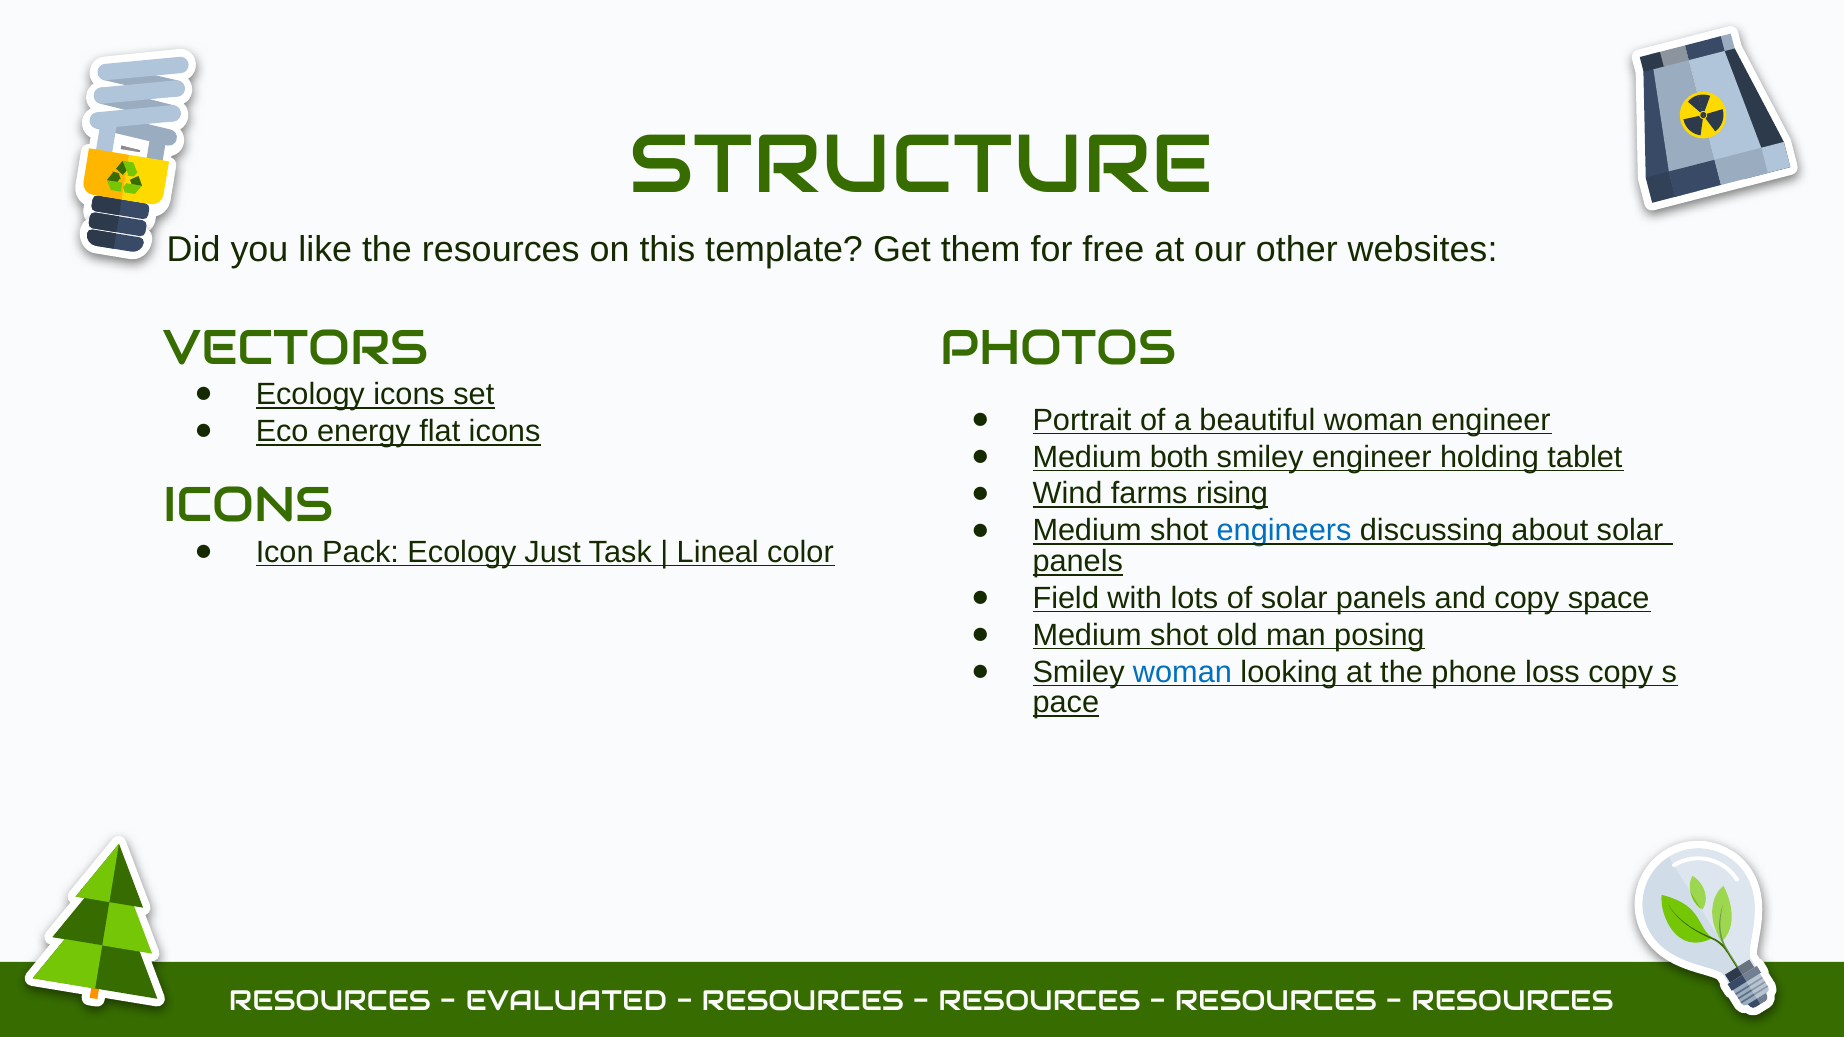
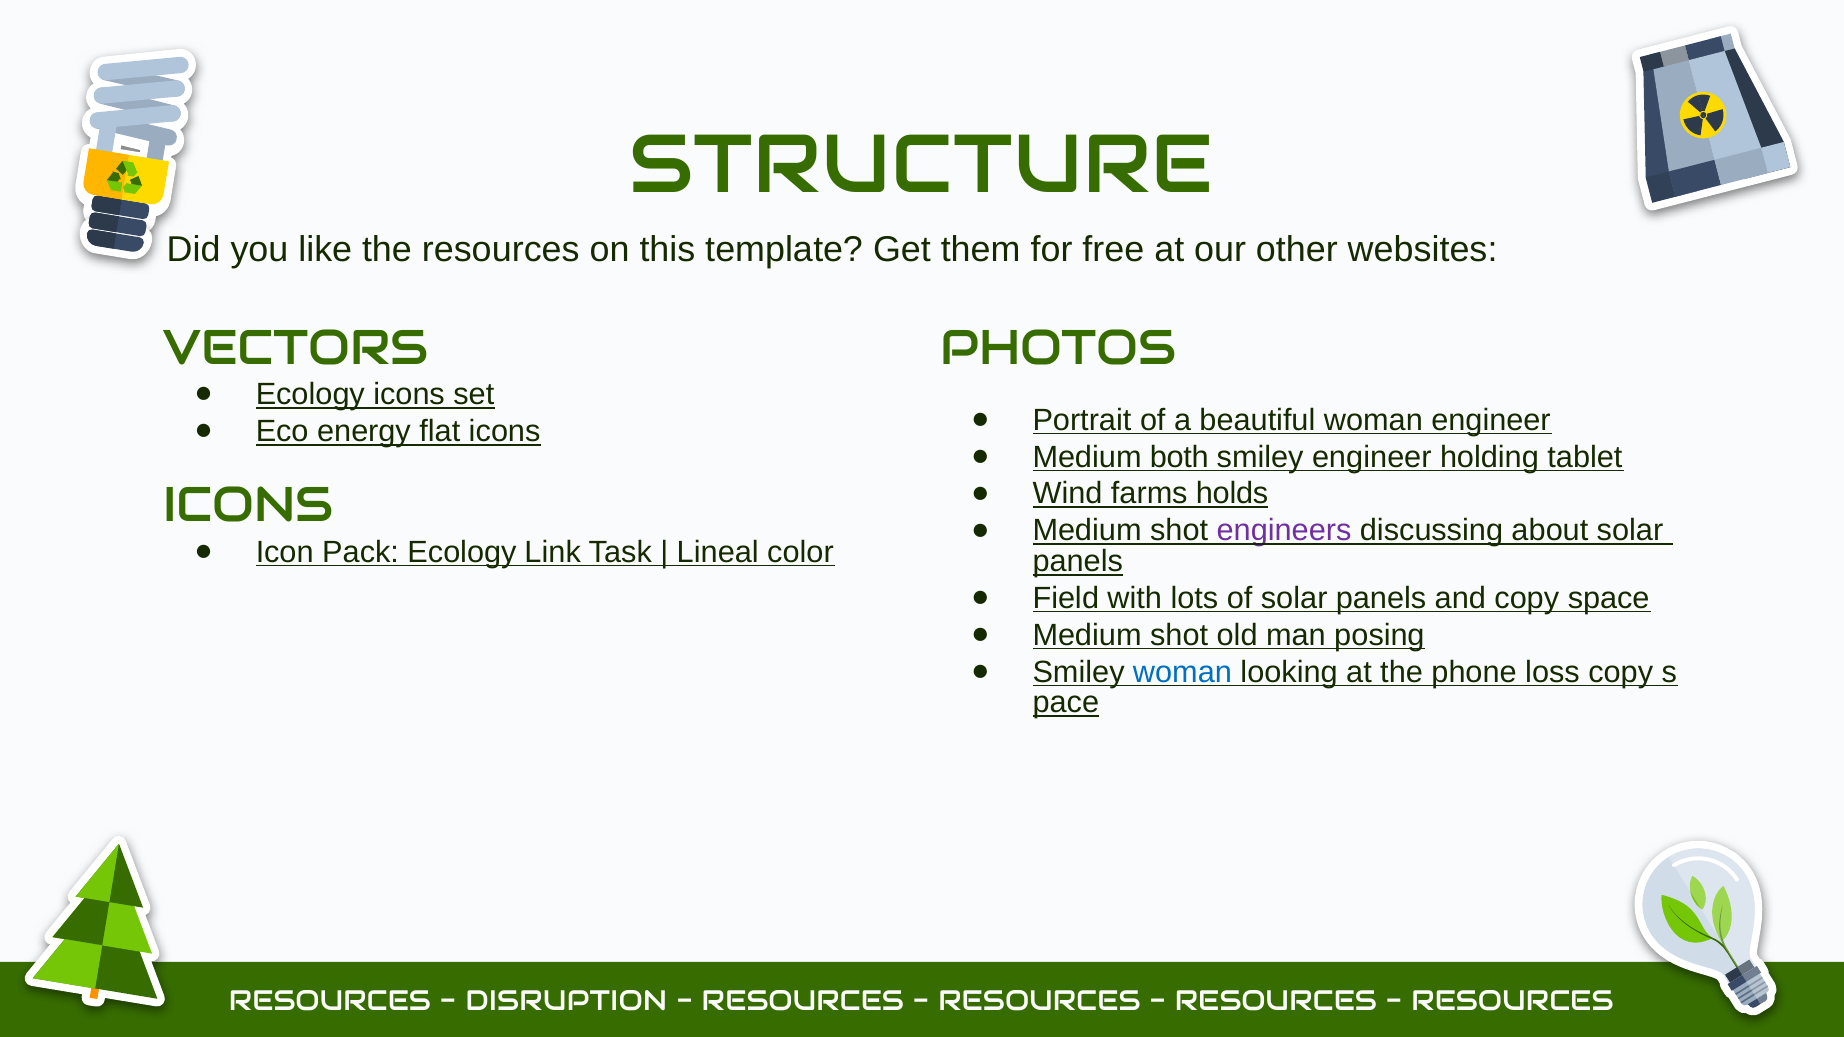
rising: rising -> holds (1232, 494)
engineers colour: blue -> purple (1284, 531)
Just: Just -> Link (553, 552)
EVALUATED: EVALUATED -> DISRUPTION (566, 1002)
